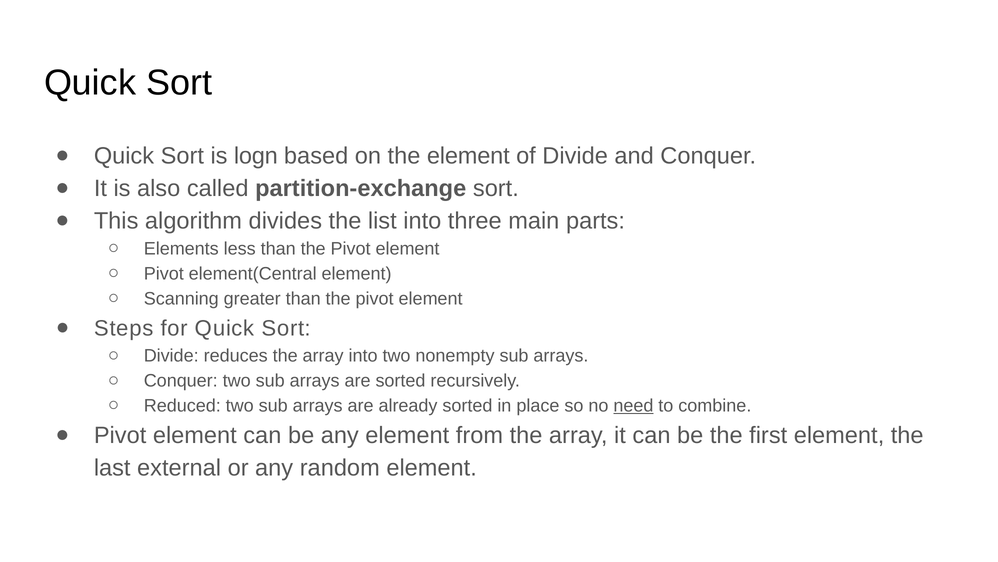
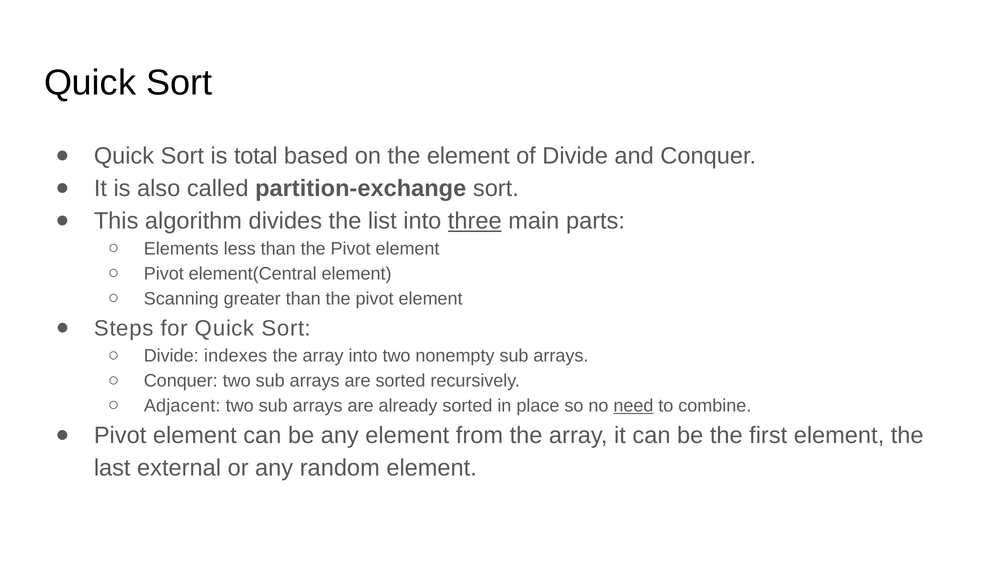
logn: logn -> total (256, 156)
three underline: none -> present (475, 221)
reduces: reduces -> indexes (236, 356)
Reduced: Reduced -> Adjacent (182, 405)
